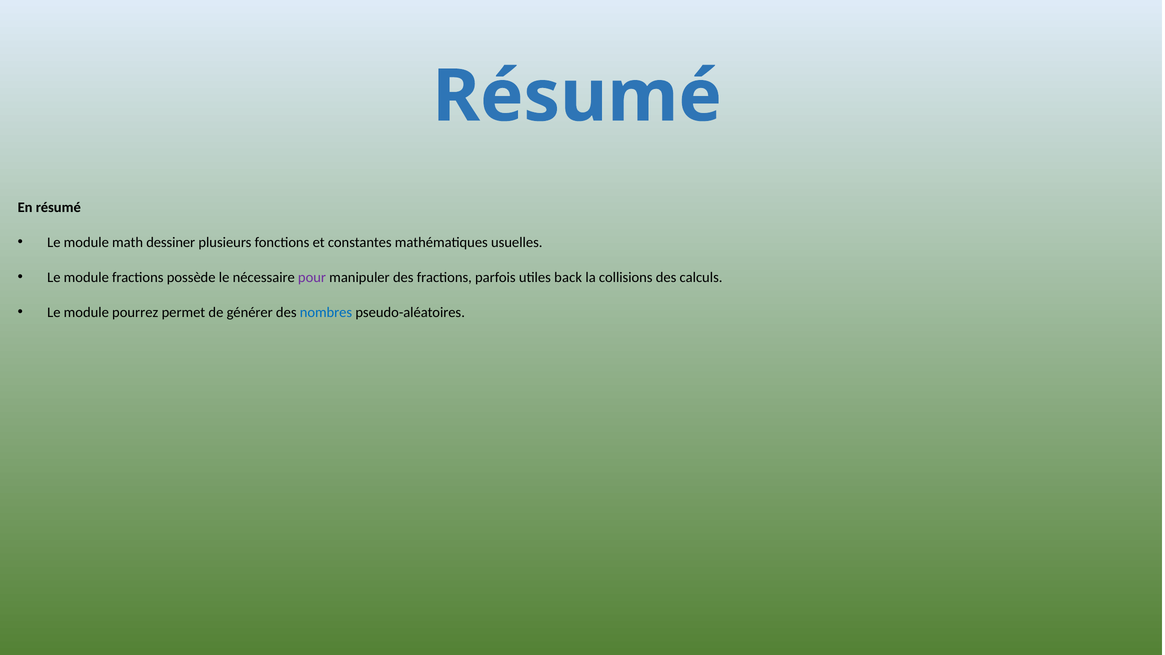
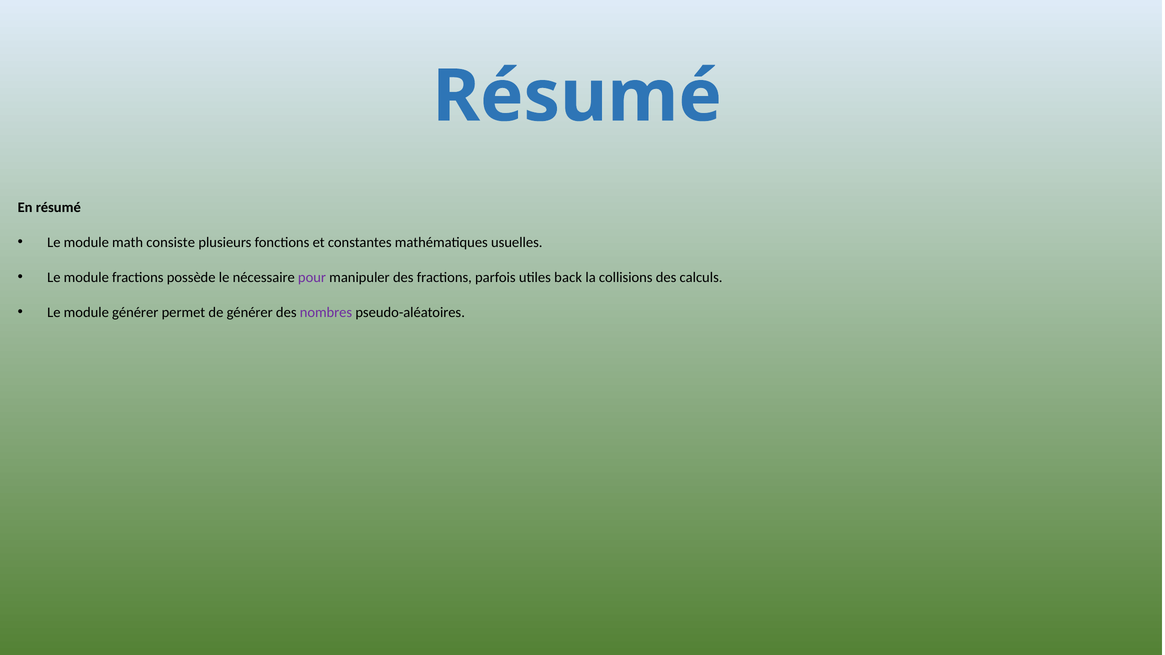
dessiner: dessiner -> consiste (171, 242)
module pourrez: pourrez -> générer (135, 312)
nombres colour: blue -> purple (326, 312)
